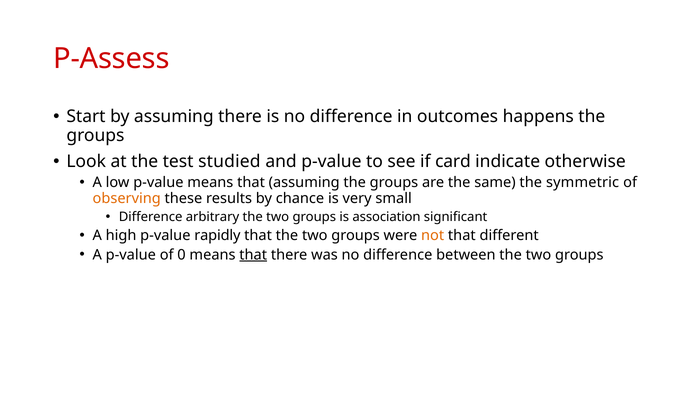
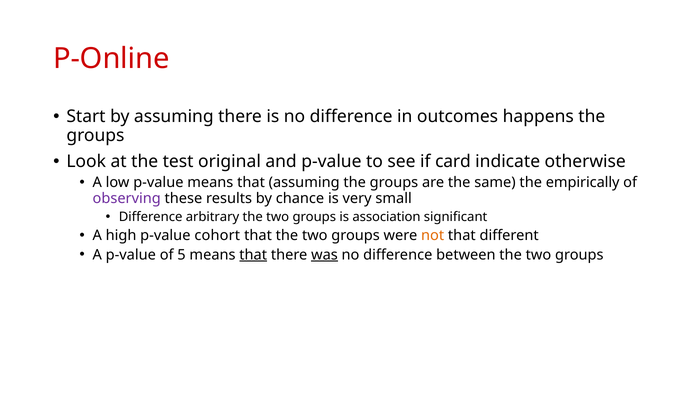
P-Assess: P-Assess -> P-Online (111, 59)
studied: studied -> original (229, 162)
symmetric: symmetric -> empirically (583, 183)
observing colour: orange -> purple (127, 198)
rapidly: rapidly -> cohort (217, 235)
0: 0 -> 5 (181, 255)
was underline: none -> present (324, 255)
